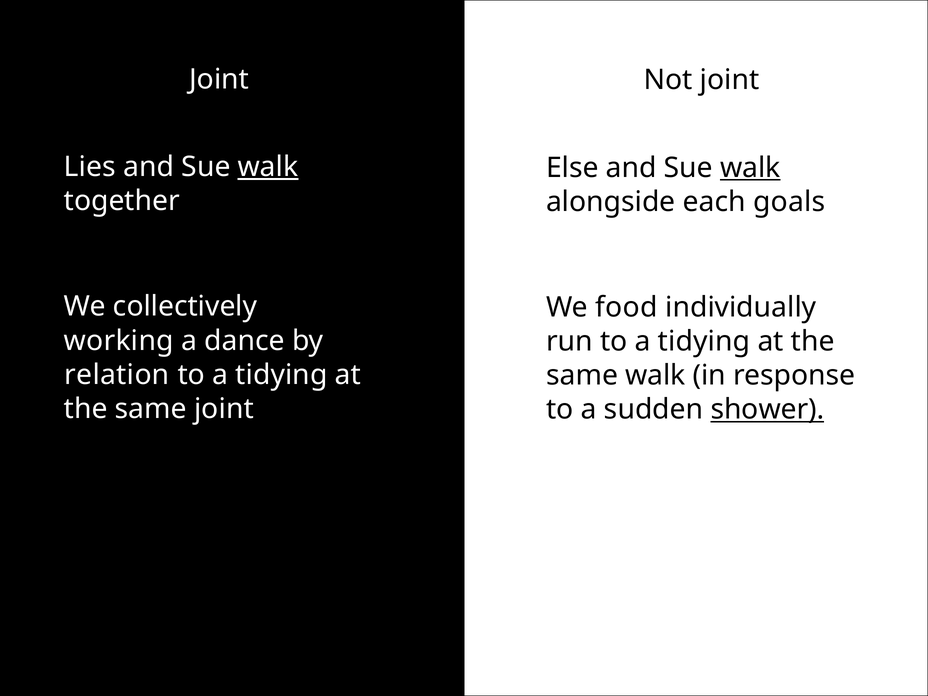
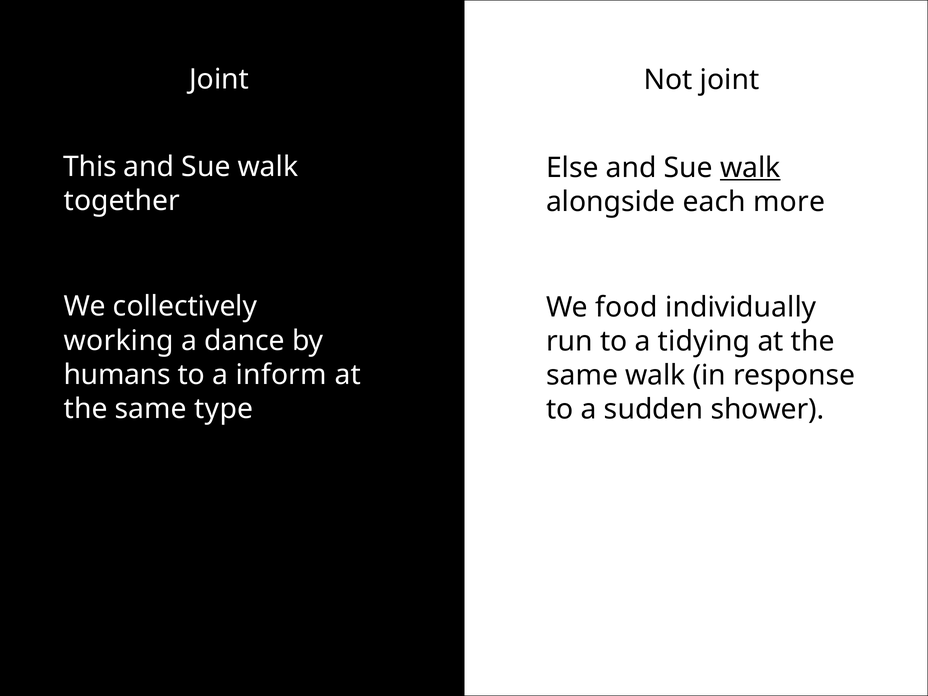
Lies: Lies -> This (90, 167)
walk underline: present -> none (268, 167)
goals: goals -> more (789, 202)
relation: relation -> humans (117, 375)
tidying: tidying -> inform (281, 375)
same joint: joint -> type (224, 409)
shower underline: present -> none (767, 409)
